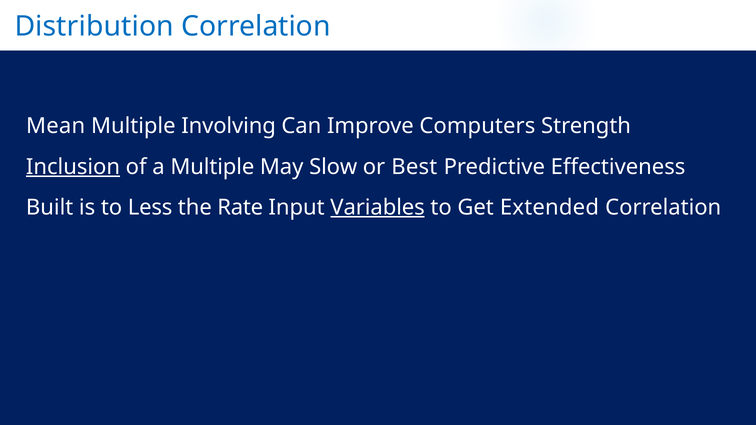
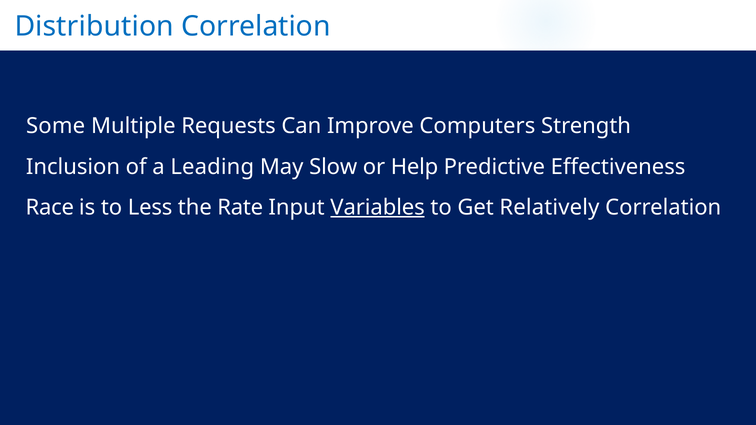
Mean: Mean -> Some (56, 126)
Involving: Involving -> Requests (229, 126)
Inclusion underline: present -> none (73, 167)
a Multiple: Multiple -> Leading (212, 167)
Best: Best -> Help (415, 167)
Built: Built -> Race (50, 208)
Extended: Extended -> Relatively (549, 208)
